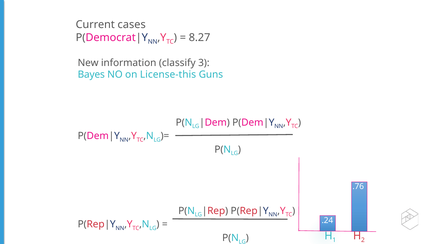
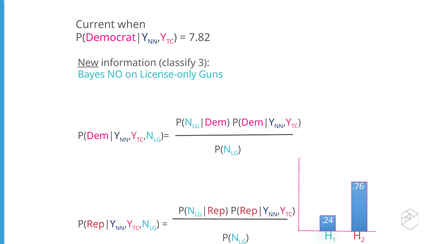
cases: cases -> when (132, 24)
8.27: 8.27 -> 7.82 (200, 38)
New underline: none -> present (88, 63)
License-this: License-this -> License-only (168, 75)
